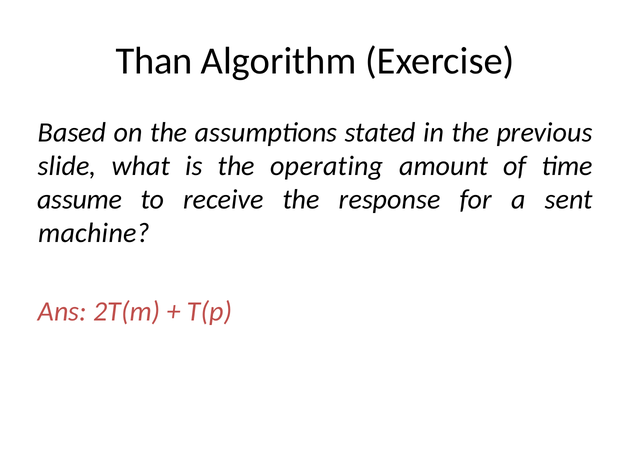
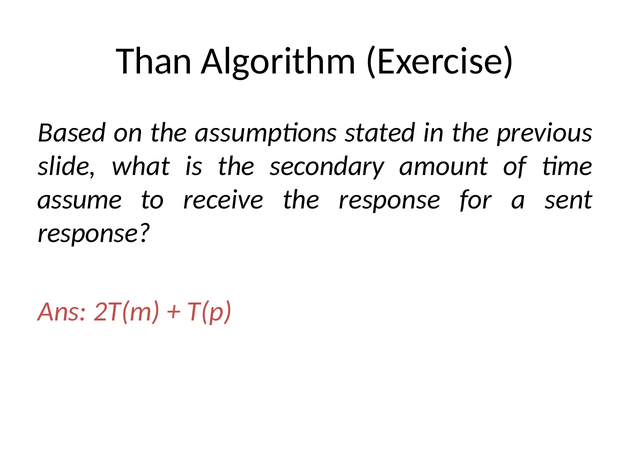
operating: operating -> secondary (327, 166)
machine: machine -> response (94, 233)
